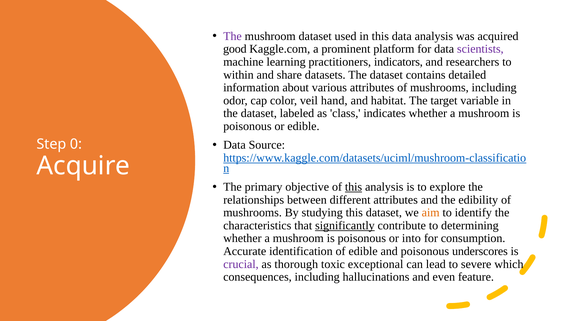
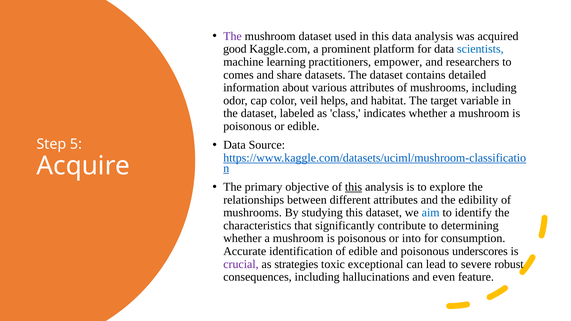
scientists colour: purple -> blue (480, 49)
indicators: indicators -> empower (398, 62)
within: within -> comes (238, 75)
hand: hand -> helps (334, 101)
0: 0 -> 5 (76, 144)
aim colour: orange -> blue (431, 213)
significantly underline: present -> none (345, 226)
thorough: thorough -> strategies (296, 264)
which: which -> robust (509, 264)
